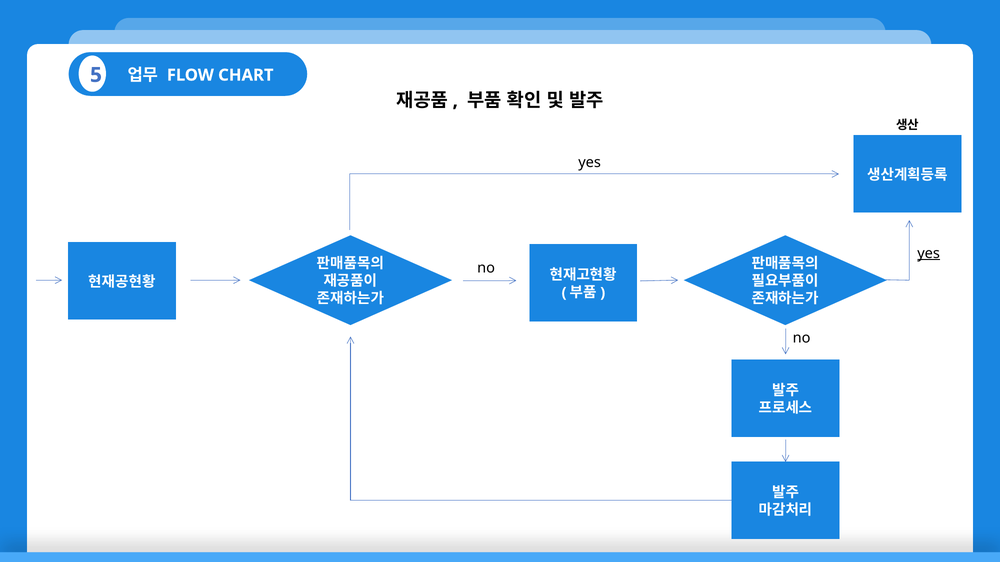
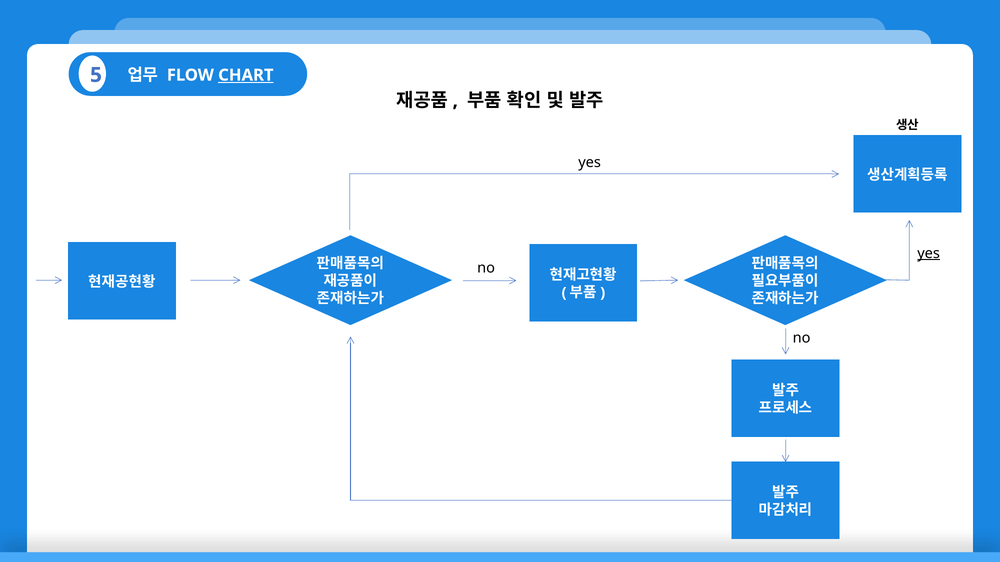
CHART underline: none -> present (246, 75)
